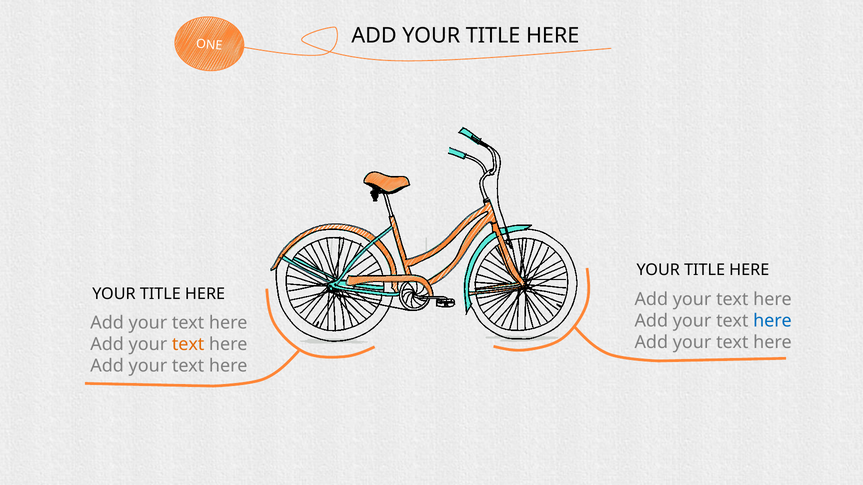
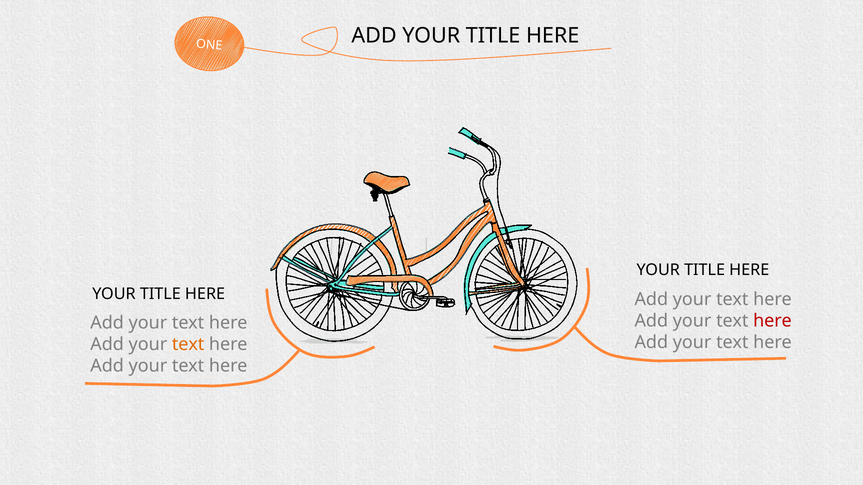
here colour: blue -> red (772, 321)
